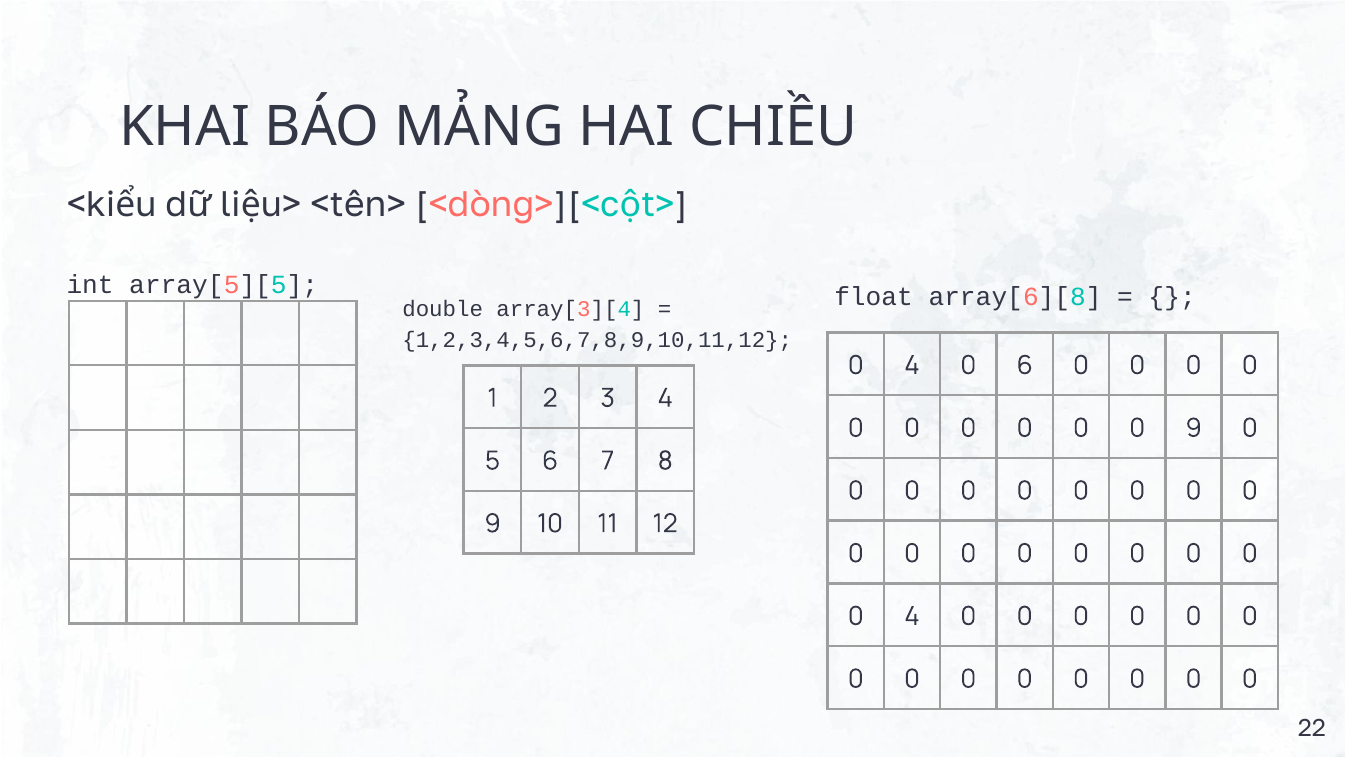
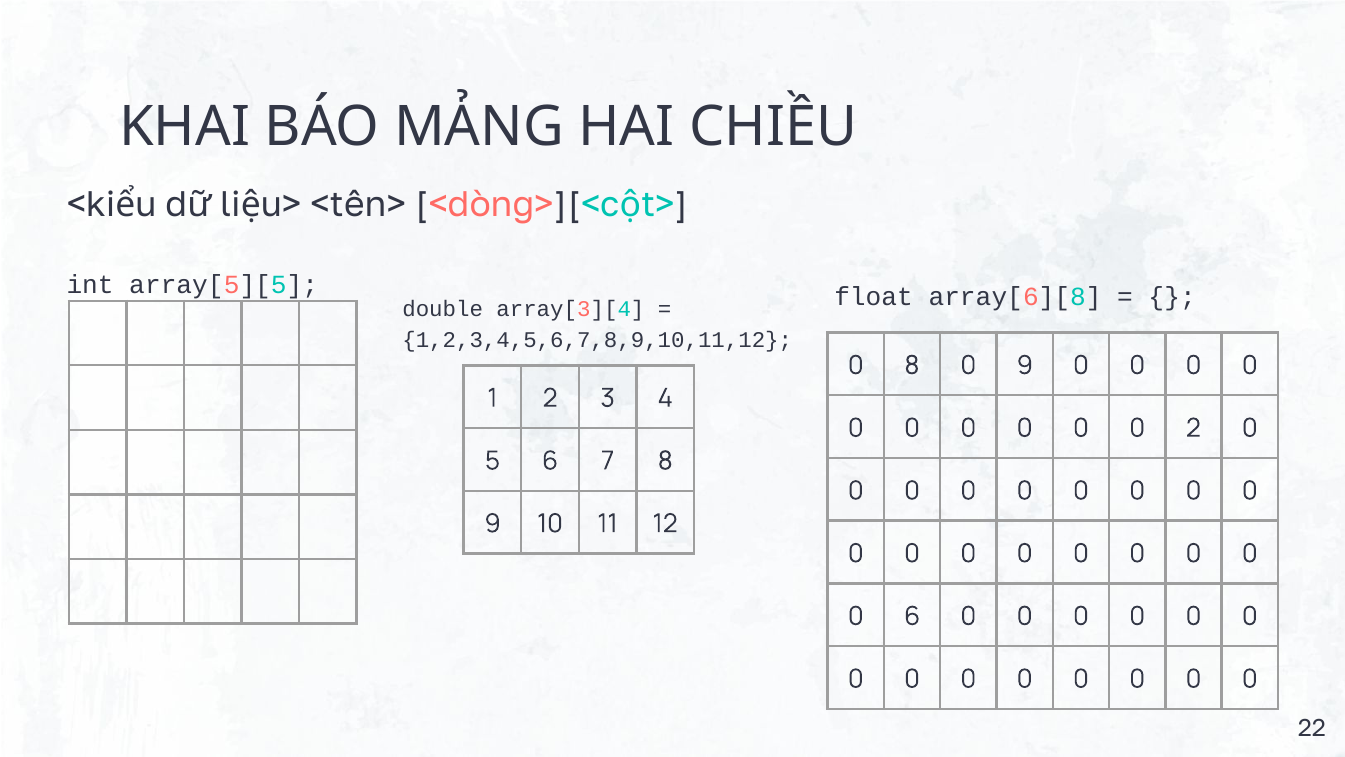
4: 4 -> 8 (912, 365)
0 6: 6 -> 9 (1025, 365)
0 9: 9 -> 2 (1193, 428)
4: 4 -> 6 (912, 616)
